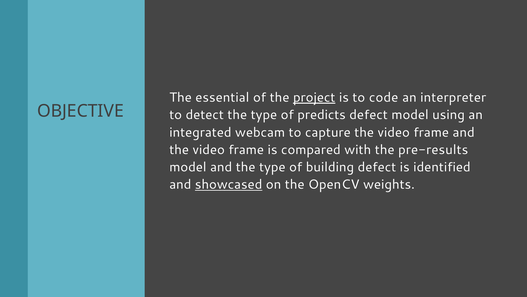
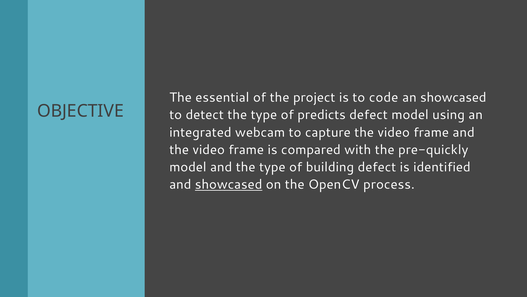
project underline: present -> none (314, 97)
an interpreter: interpreter -> showcased (453, 97)
pre-results: pre-results -> pre-quickly (433, 149)
weights: weights -> process (389, 184)
